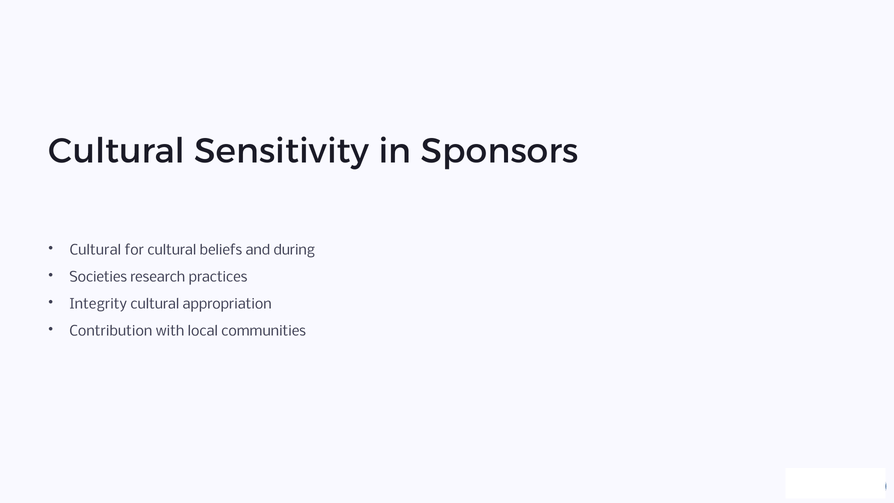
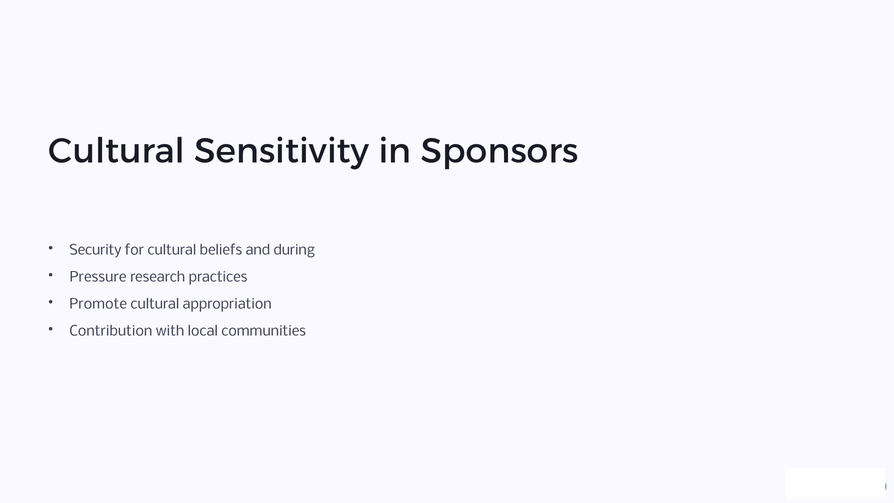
Cultural: Cultural -> Security (96, 250)
Societies: Societies -> Pressure (98, 277)
Integrity: Integrity -> Promote (98, 304)
